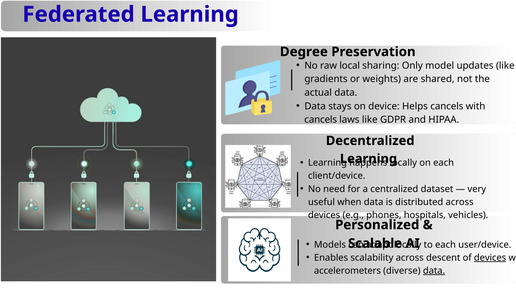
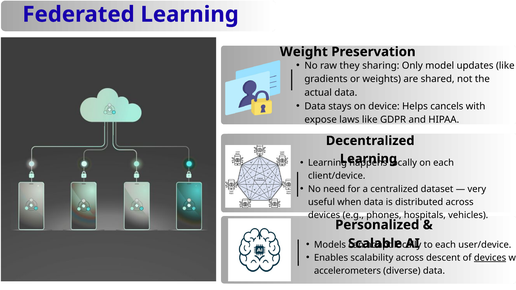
Degree: Degree -> Weight (304, 52)
local: local -> they (350, 66)
cancels: cancels -> expose (321, 120)
data underline: present -> none (434, 271)
